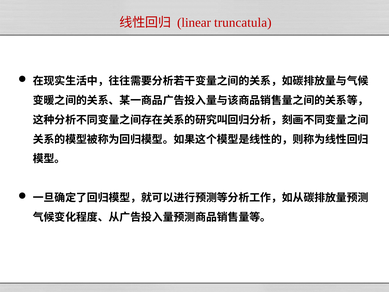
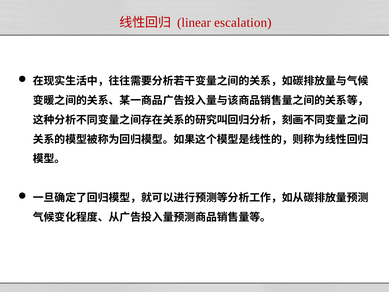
truncatula: truncatula -> escalation (243, 23)
